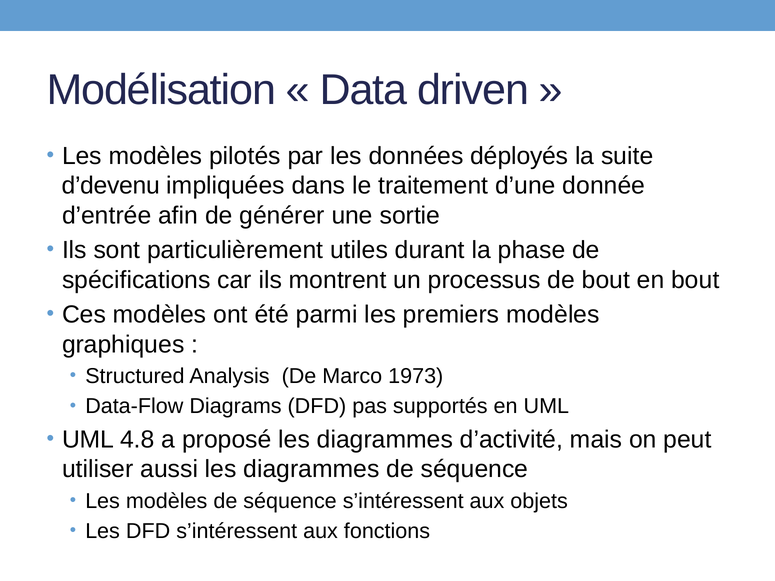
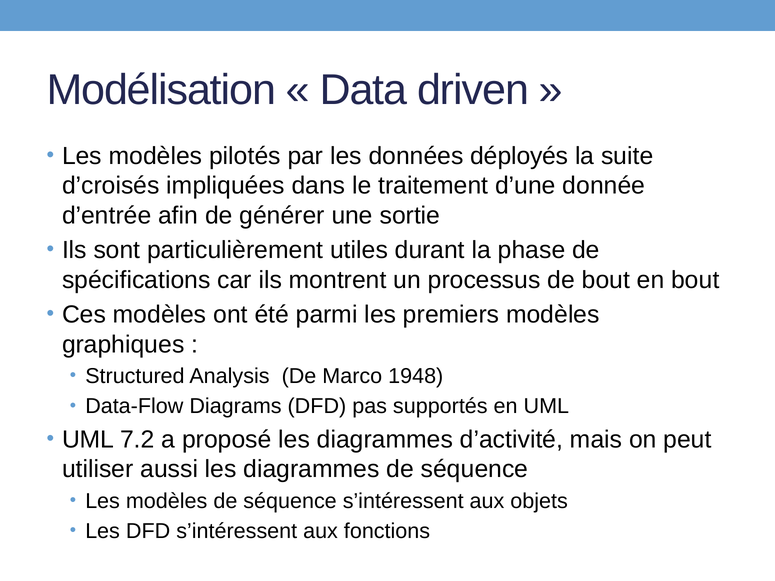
d’devenu: d’devenu -> d’croisés (111, 186)
1973: 1973 -> 1948 (416, 376)
4.8: 4.8 -> 7.2 (137, 440)
